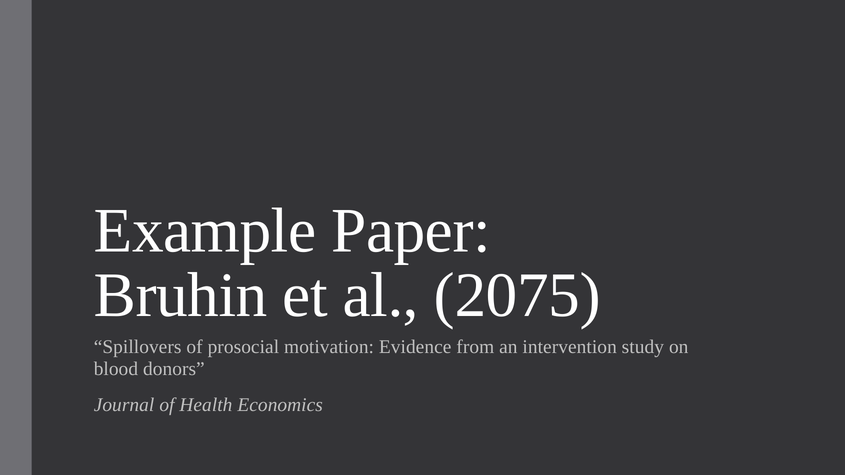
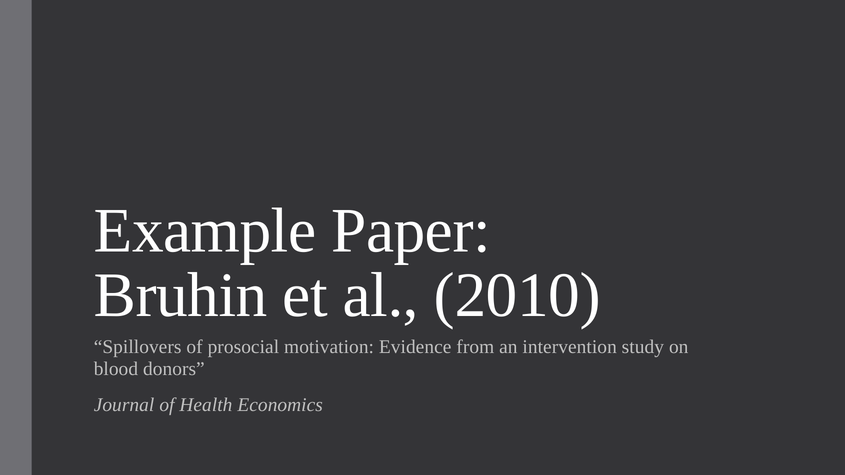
2075: 2075 -> 2010 (517, 296)
